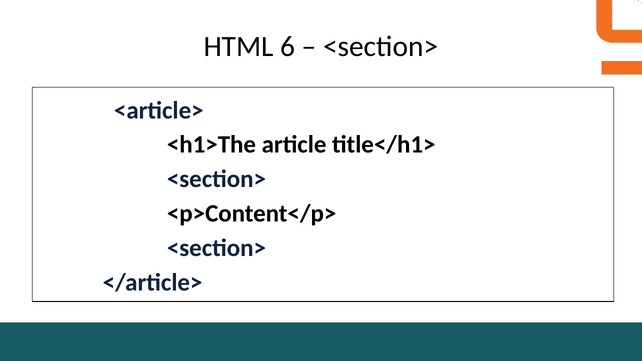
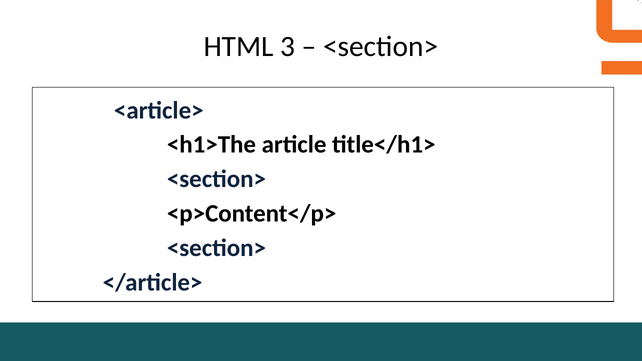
6: 6 -> 3 (288, 47)
